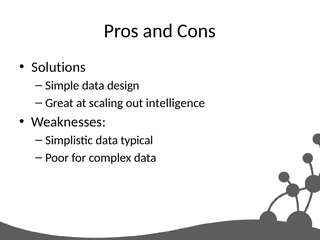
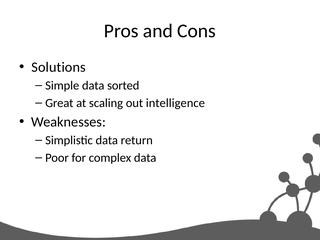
design: design -> sorted (123, 86)
typical: typical -> return (137, 140)
